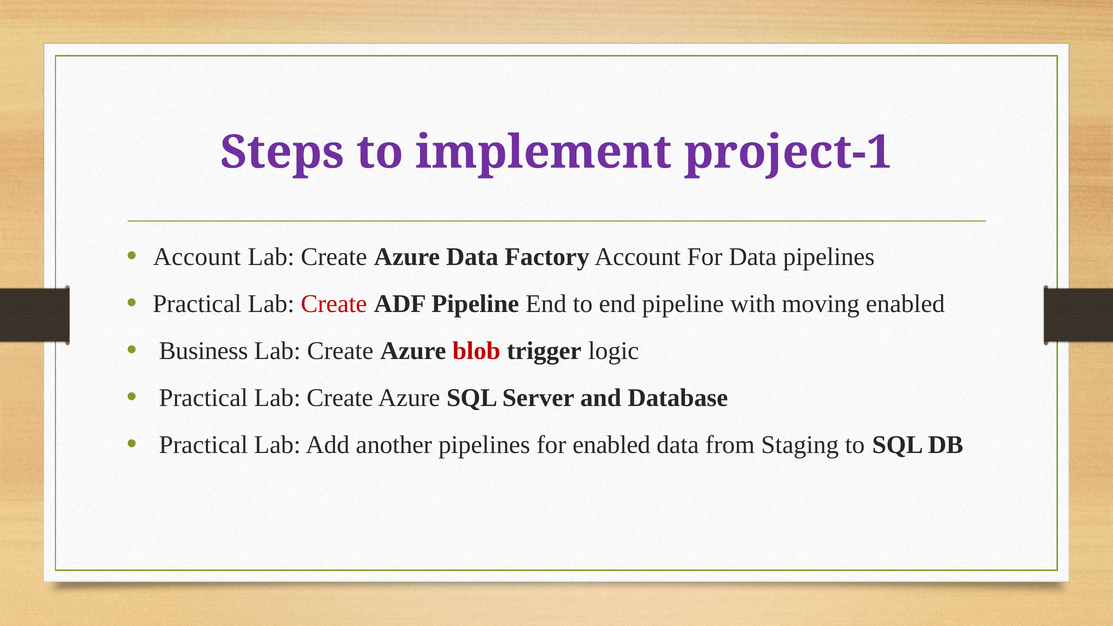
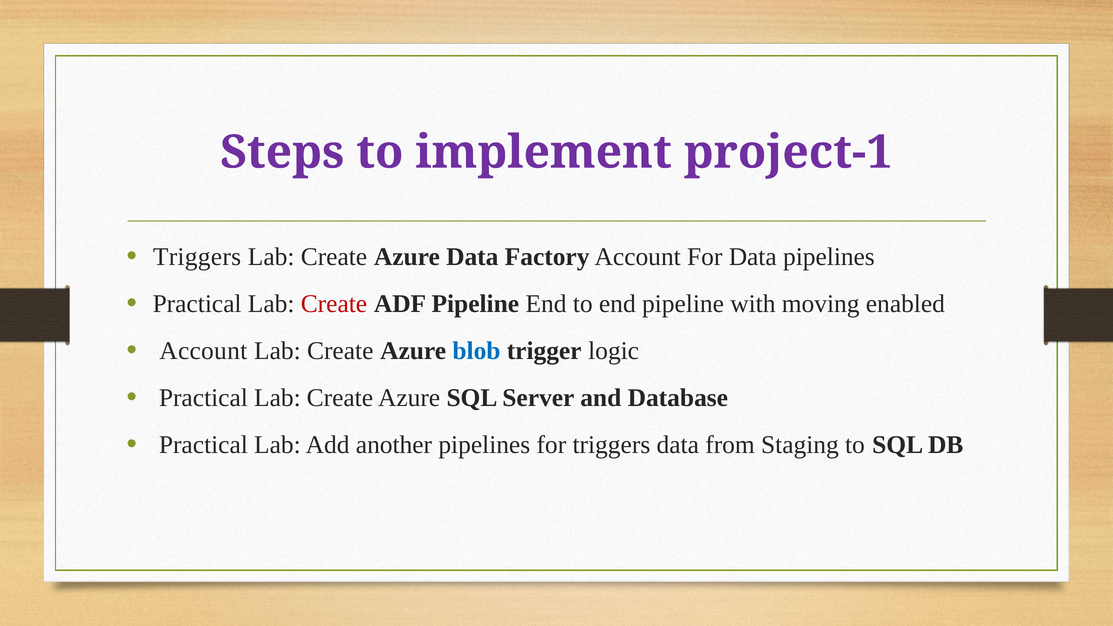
Account: Account -> Triggers (197, 257)
Business: Business -> Account (203, 351)
blob colour: red -> blue (477, 351)
for enabled: enabled -> triggers (611, 445)
